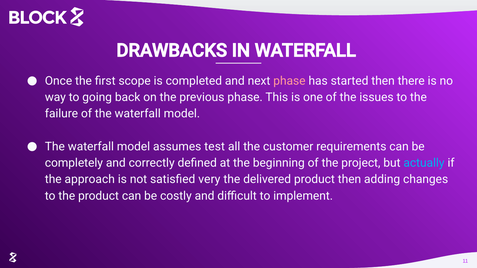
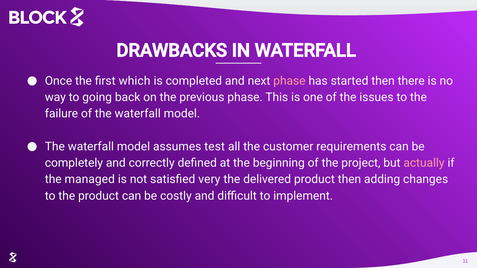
scope: scope -> which (135, 81)
actually colour: light blue -> pink (424, 163)
approach: approach -> managed (90, 180)
